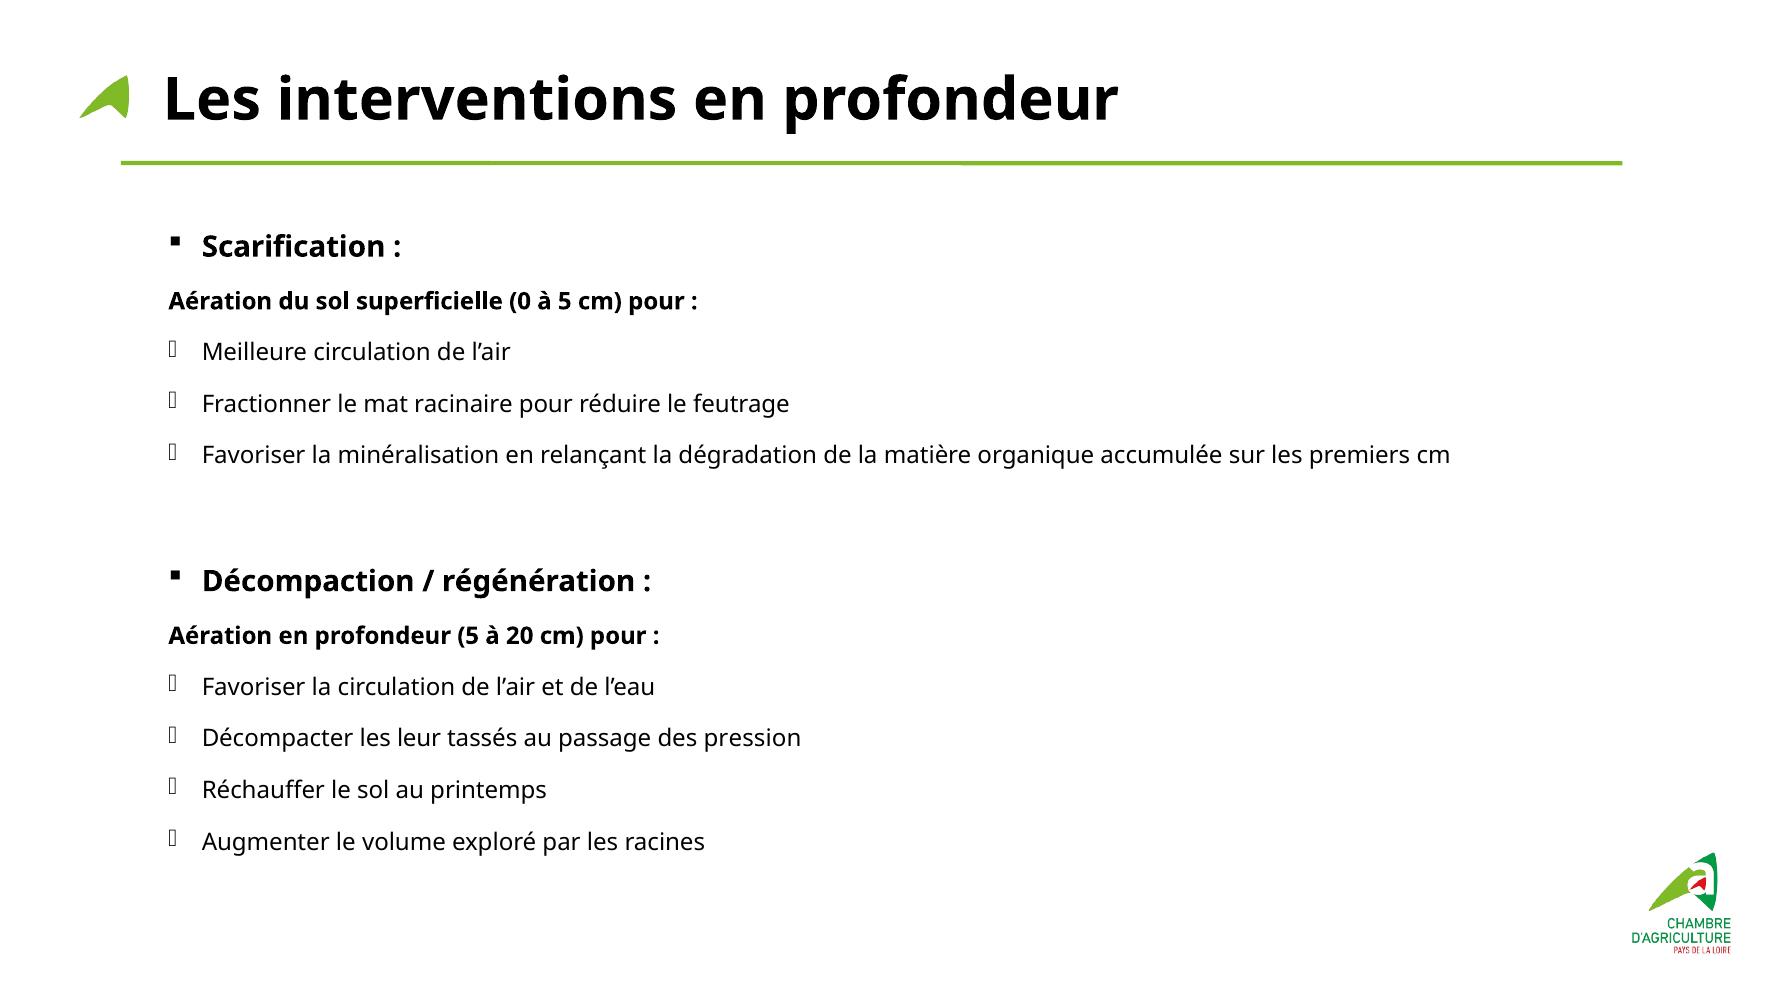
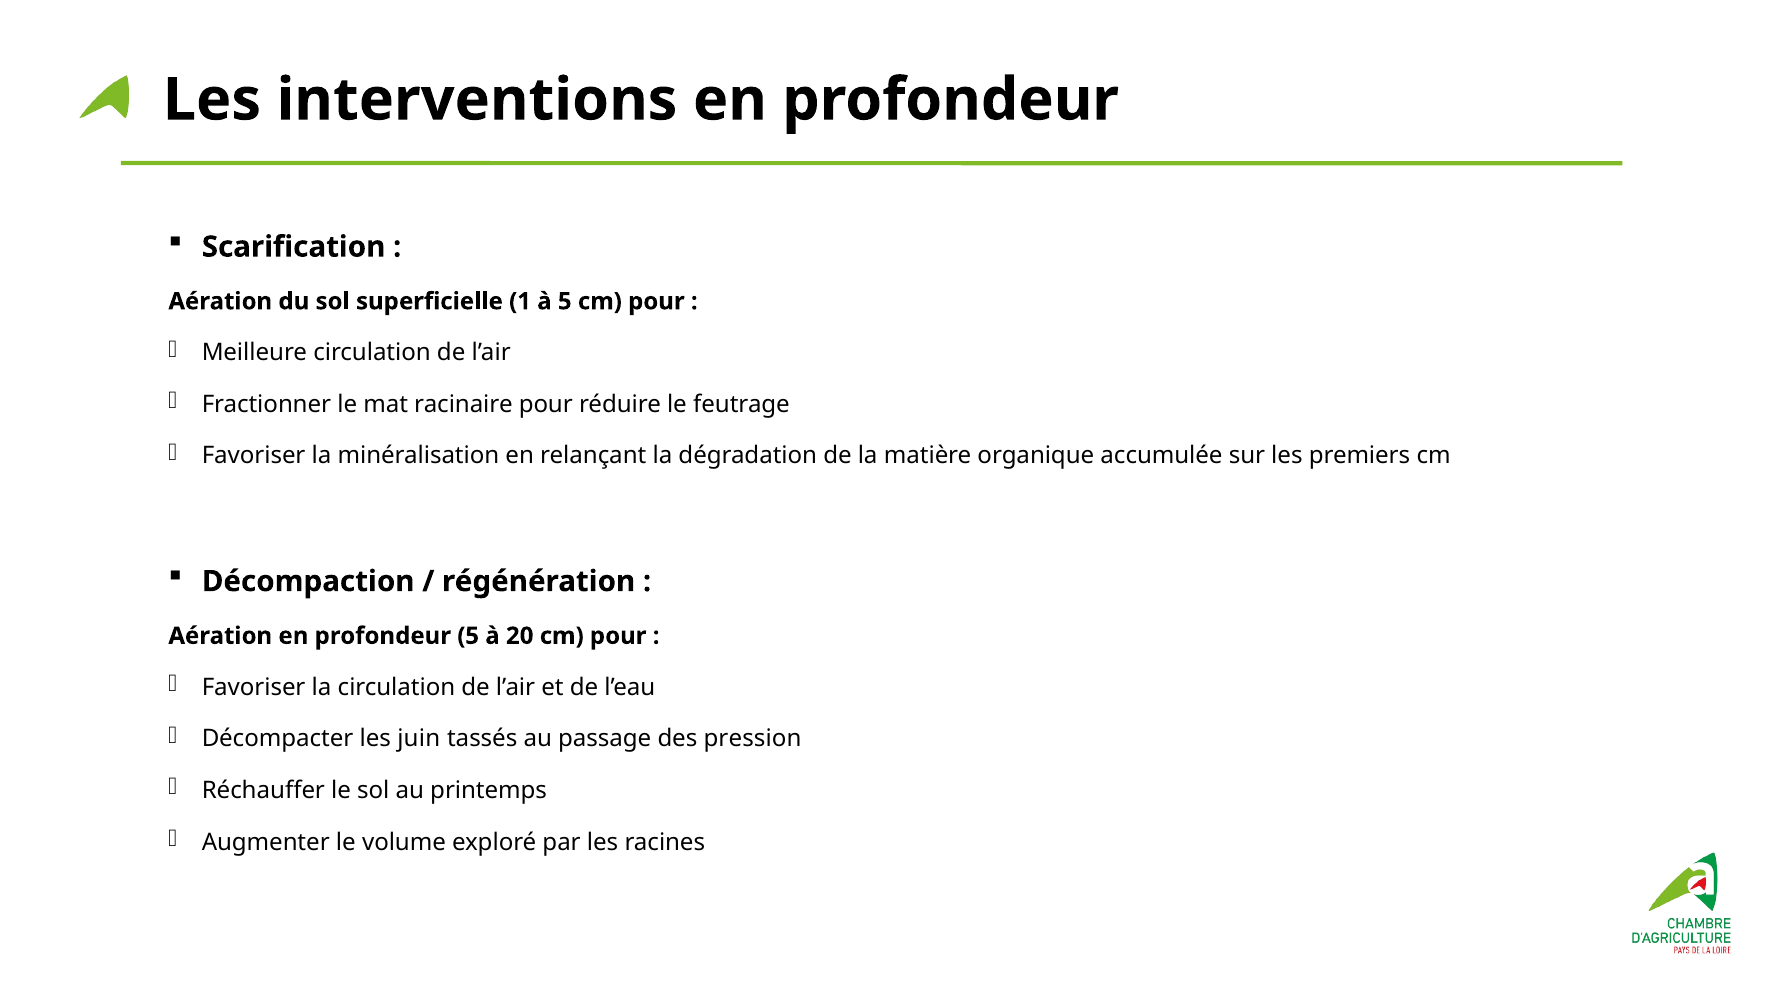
0: 0 -> 1 (520, 301)
leur: leur -> juin (419, 739)
